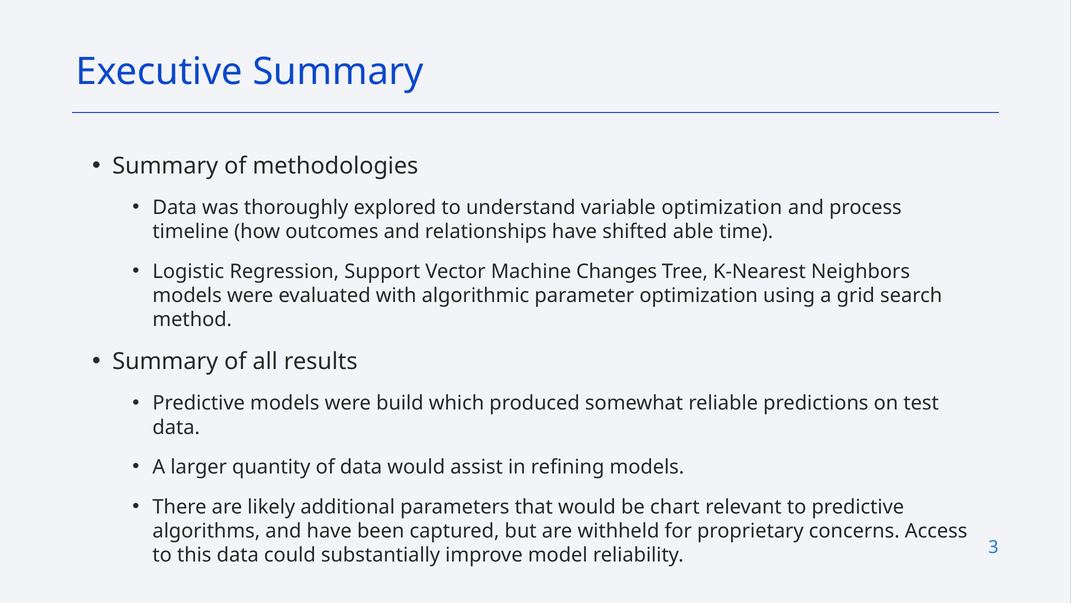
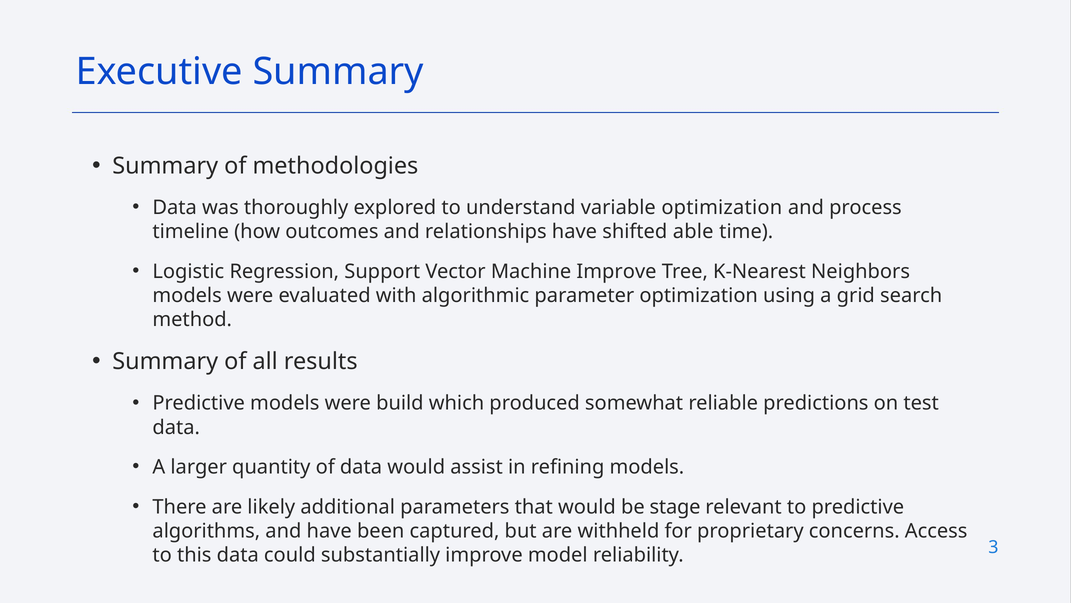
Machine Changes: Changes -> Improve (617, 271)
chart: chart -> stage (675, 506)
